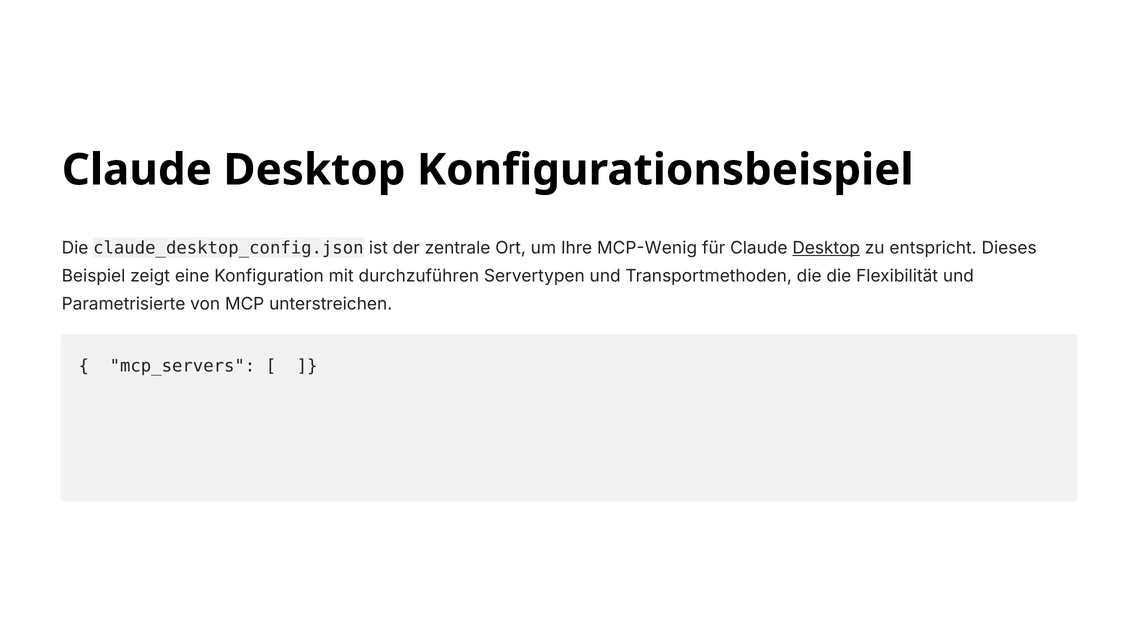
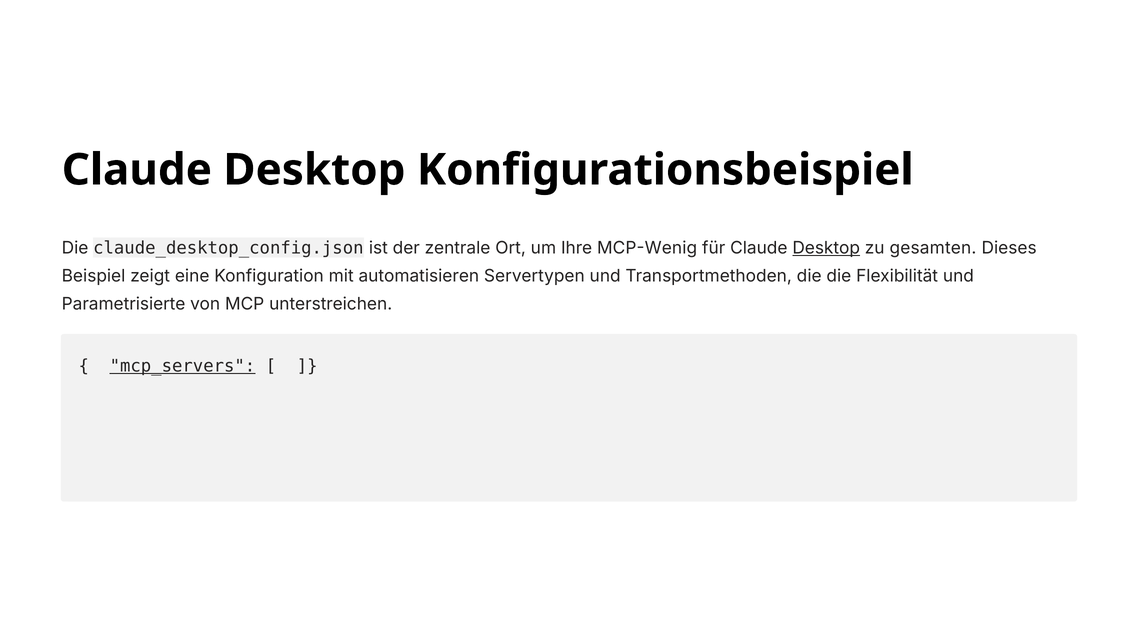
entspricht: entspricht -> gesamten (933, 248)
durchzuführen: durchzuführen -> automatisieren (419, 276)
mcp_servers underline: none -> present (182, 366)
